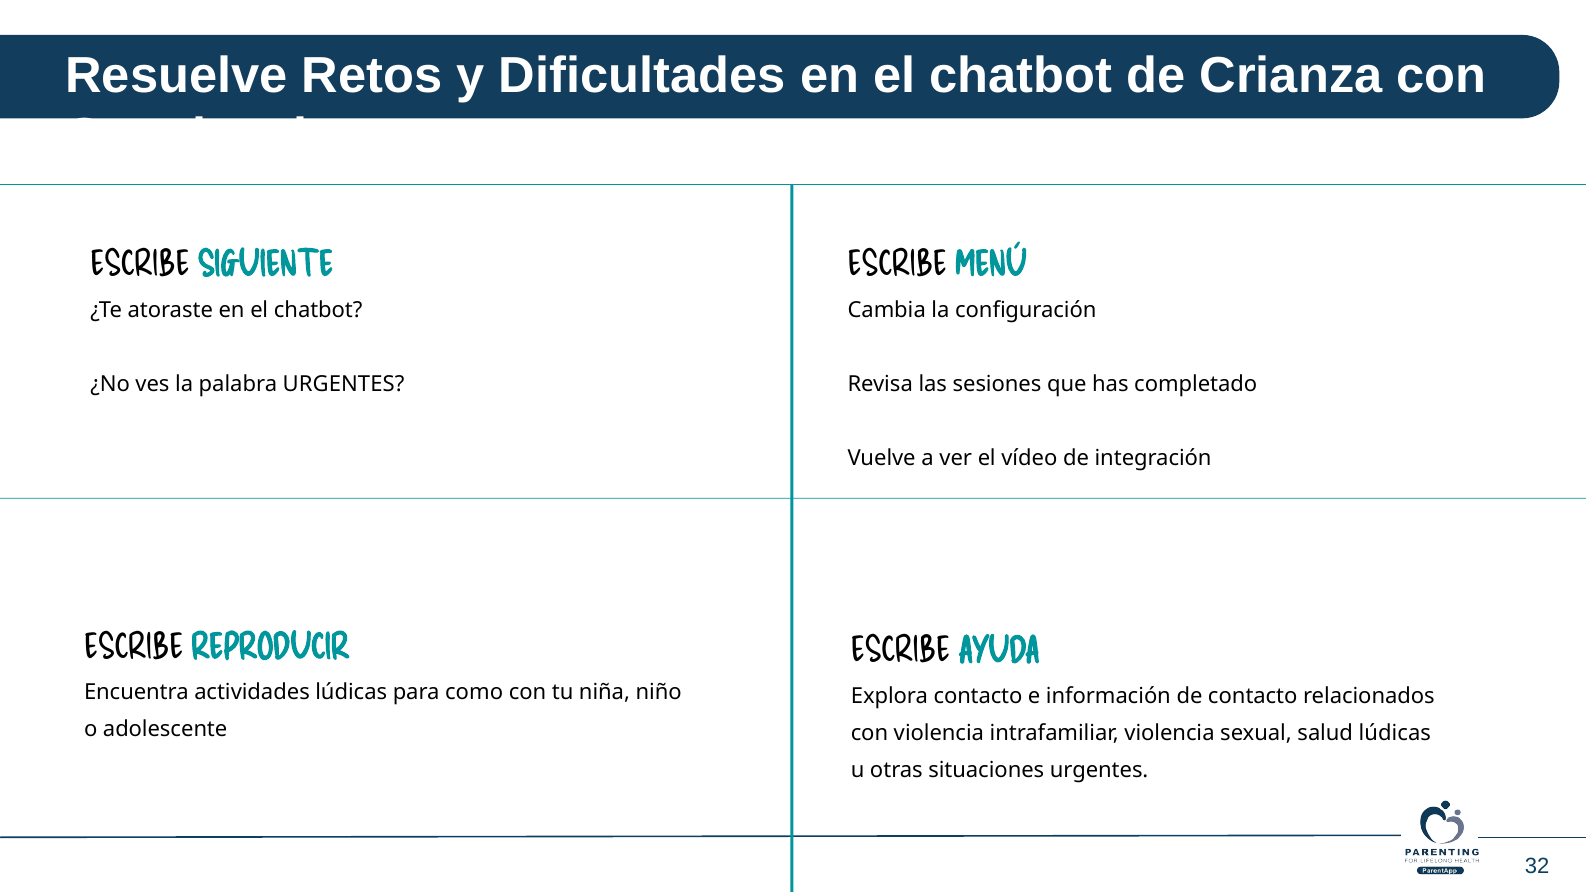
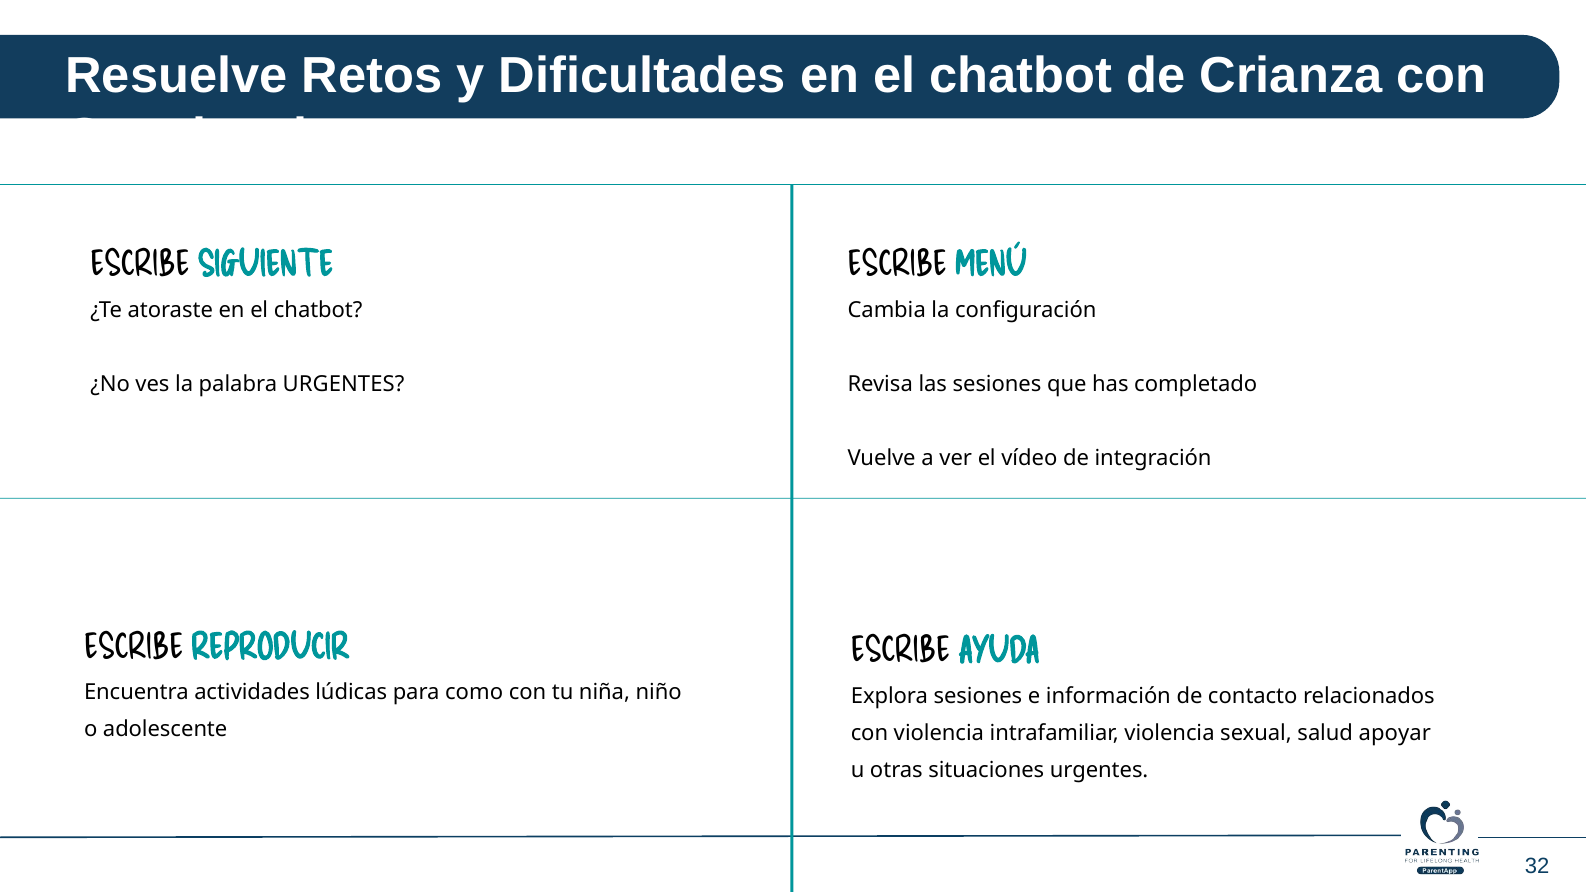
Explora contacto: contacto -> sesiones (978, 696)
salud lúdicas: lúdicas -> apoyar (1395, 733)
